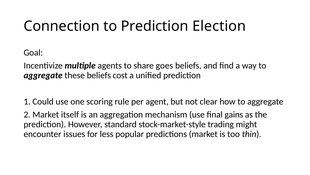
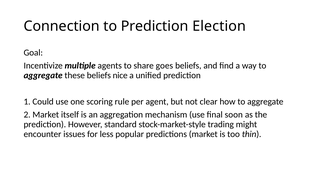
cost: cost -> nice (120, 75)
gains: gains -> soon (234, 114)
